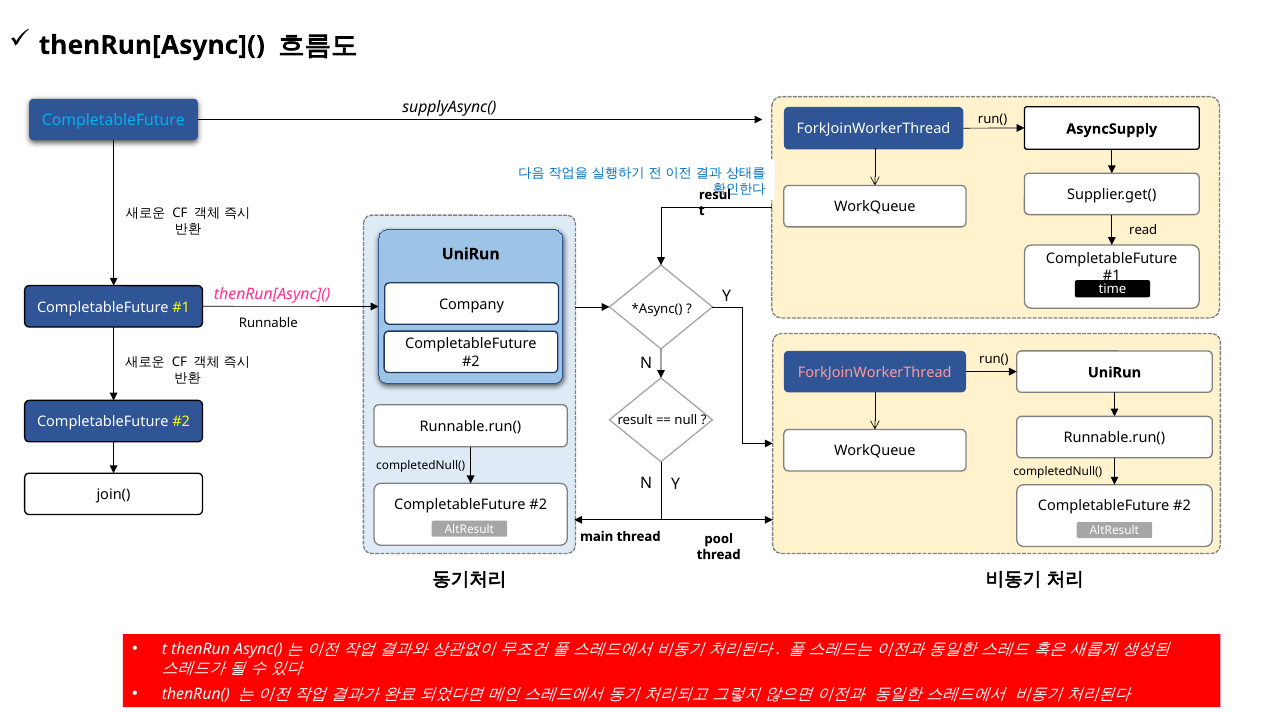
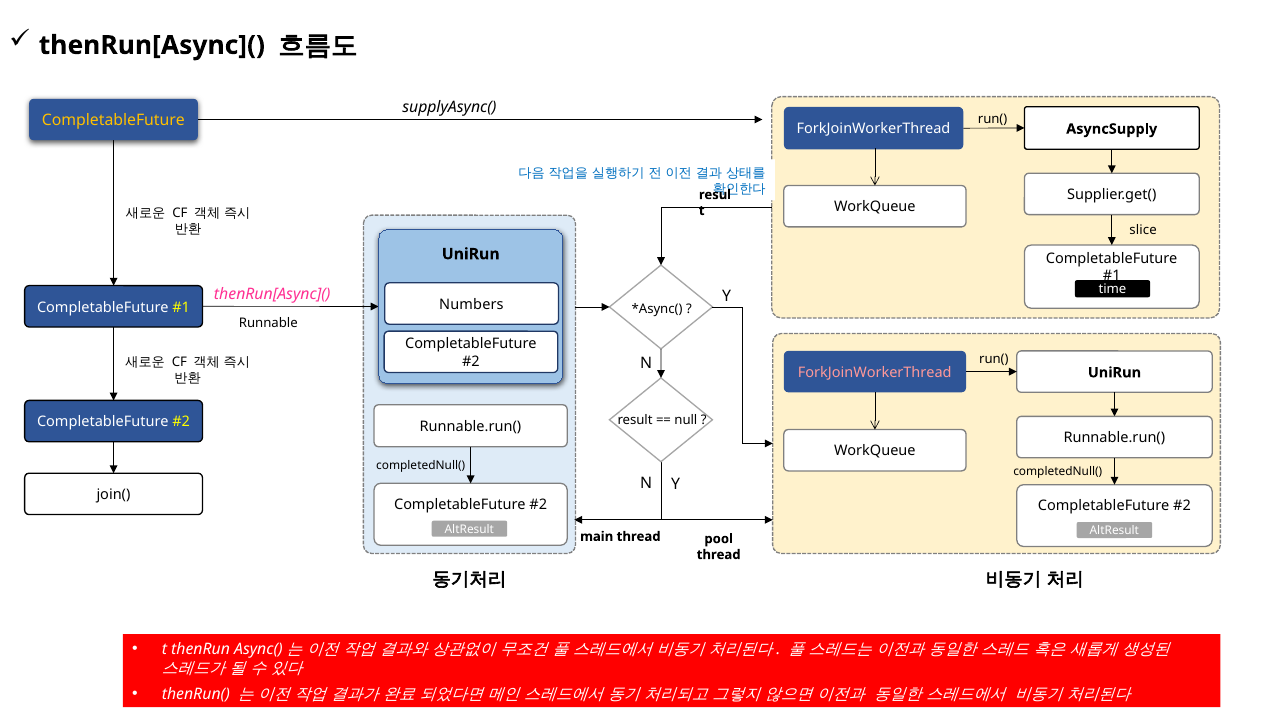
CompletableFuture colour: light blue -> yellow (113, 121)
read: read -> slice (1143, 230)
Company: Company -> Numbers (471, 304)
